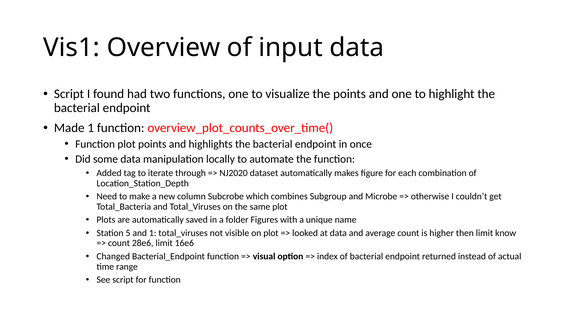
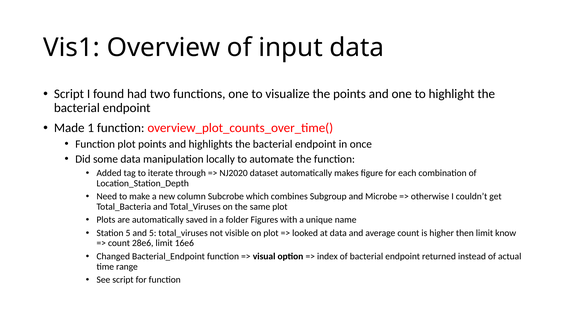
and 1: 1 -> 5 (153, 233)
